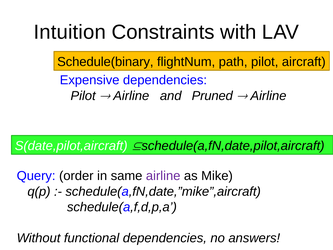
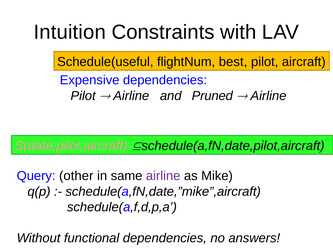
Schedule(binary: Schedule(binary -> Schedule(useful (105, 62)
path: path -> best (233, 62)
S(date,pilot,aircraft colour: white -> pink (71, 146)
order: order -> other (76, 176)
